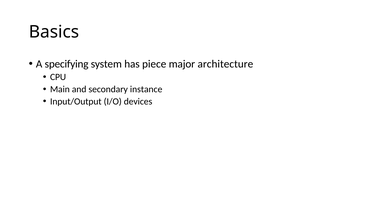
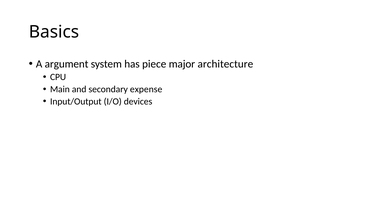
specifying: specifying -> argument (67, 64)
instance: instance -> expense (146, 89)
